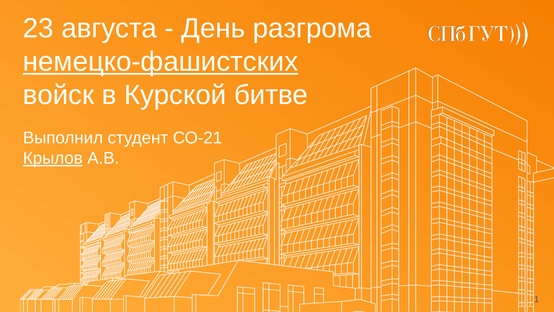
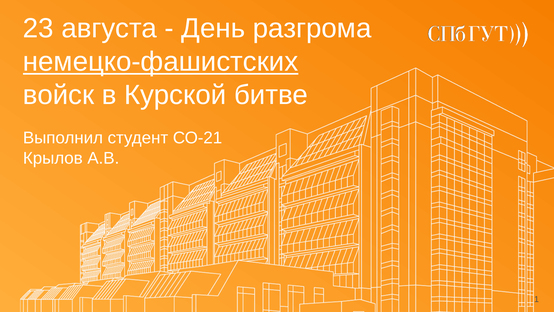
Крылов underline: present -> none (53, 158)
